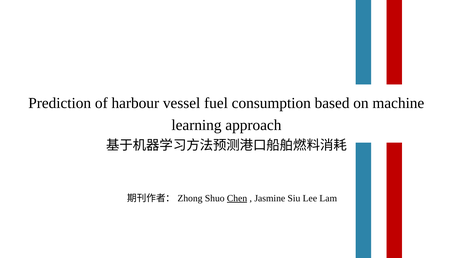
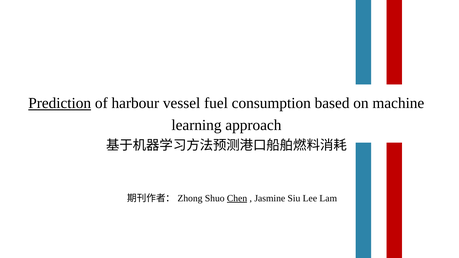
Prediction underline: none -> present (60, 103)
